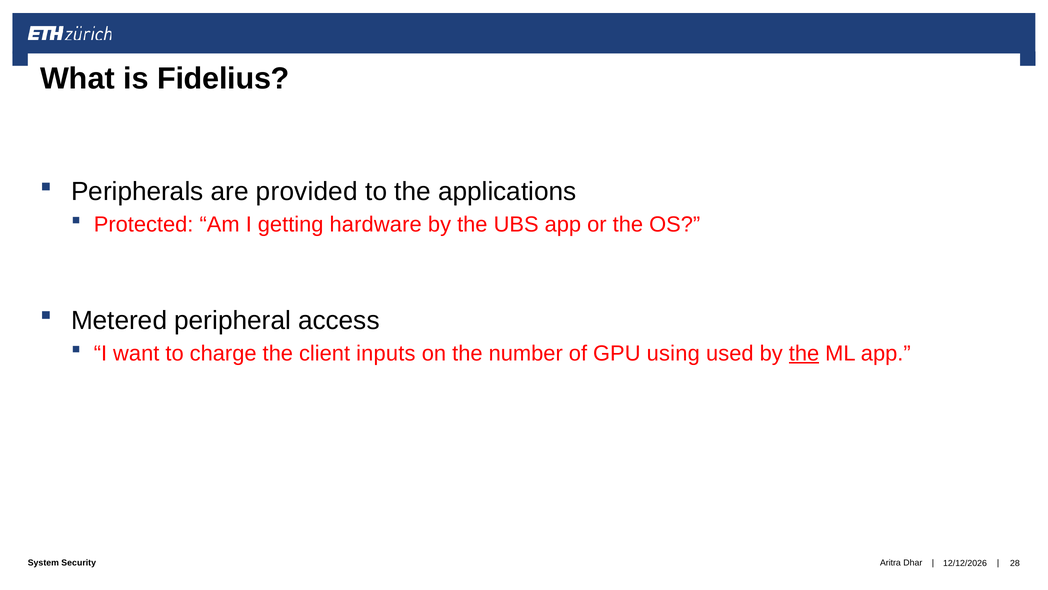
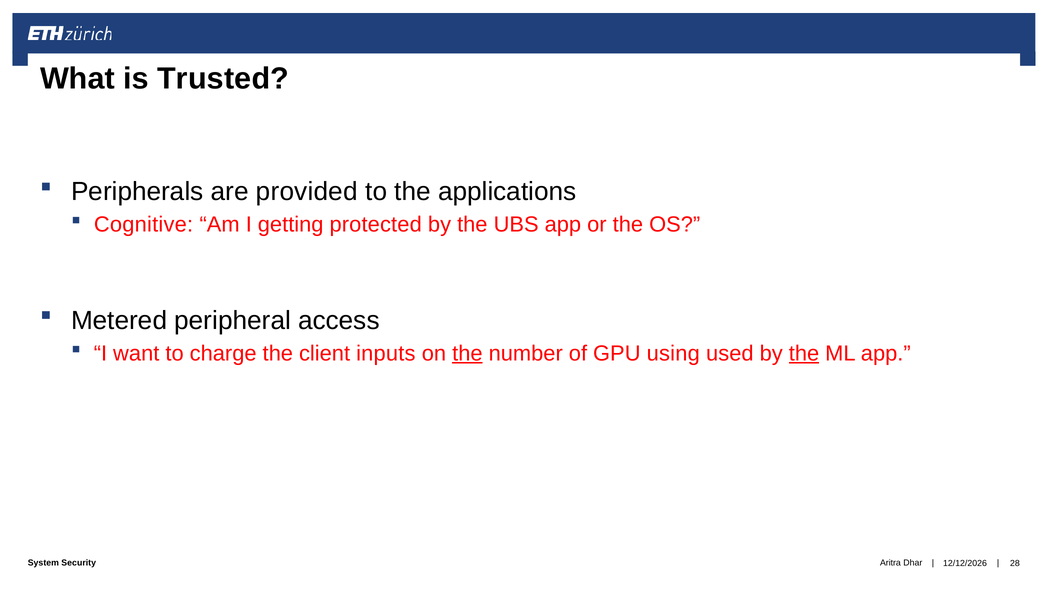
Fidelius: Fidelius -> Trusted (223, 79)
Protected: Protected -> Cognitive (144, 225)
hardware: hardware -> protected (376, 225)
the underline: none -> present (467, 353)
